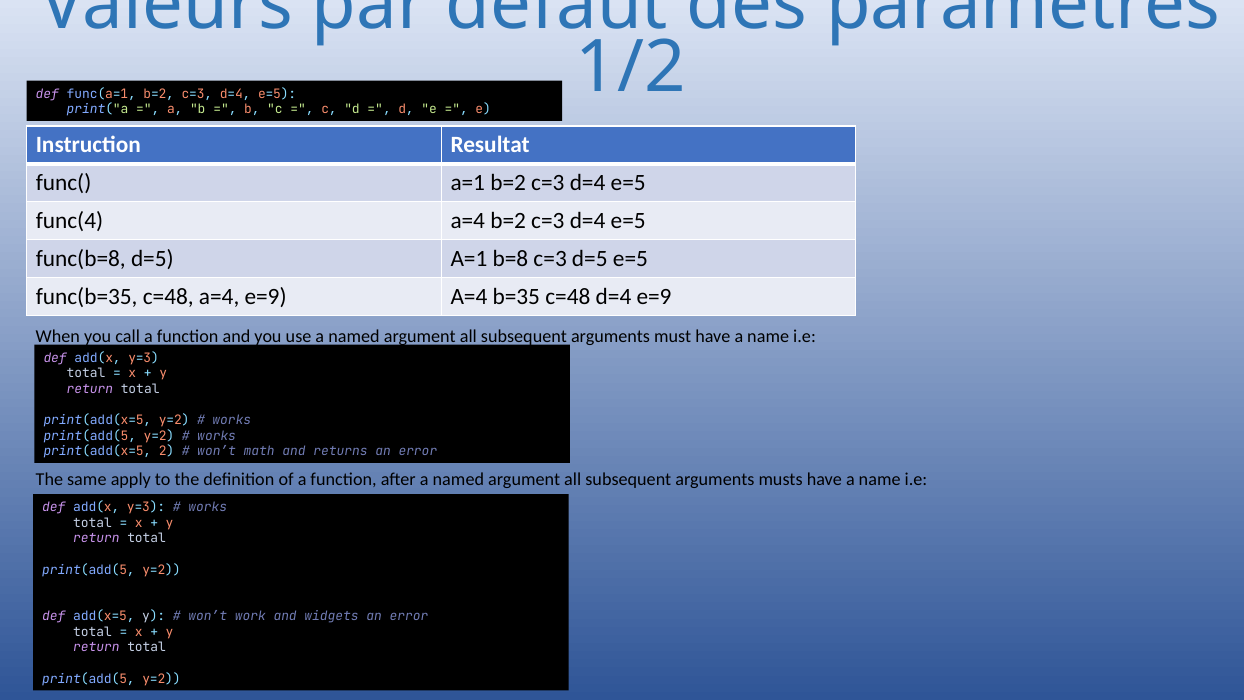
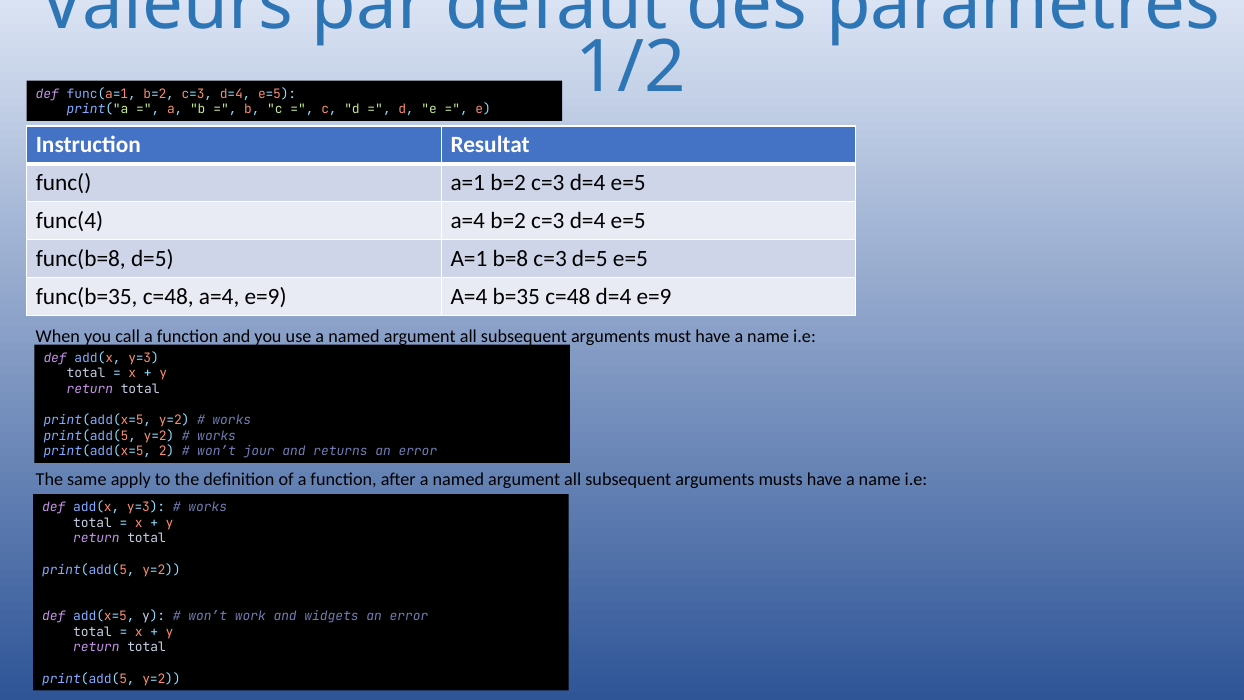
math: math -> jour (259, 451)
